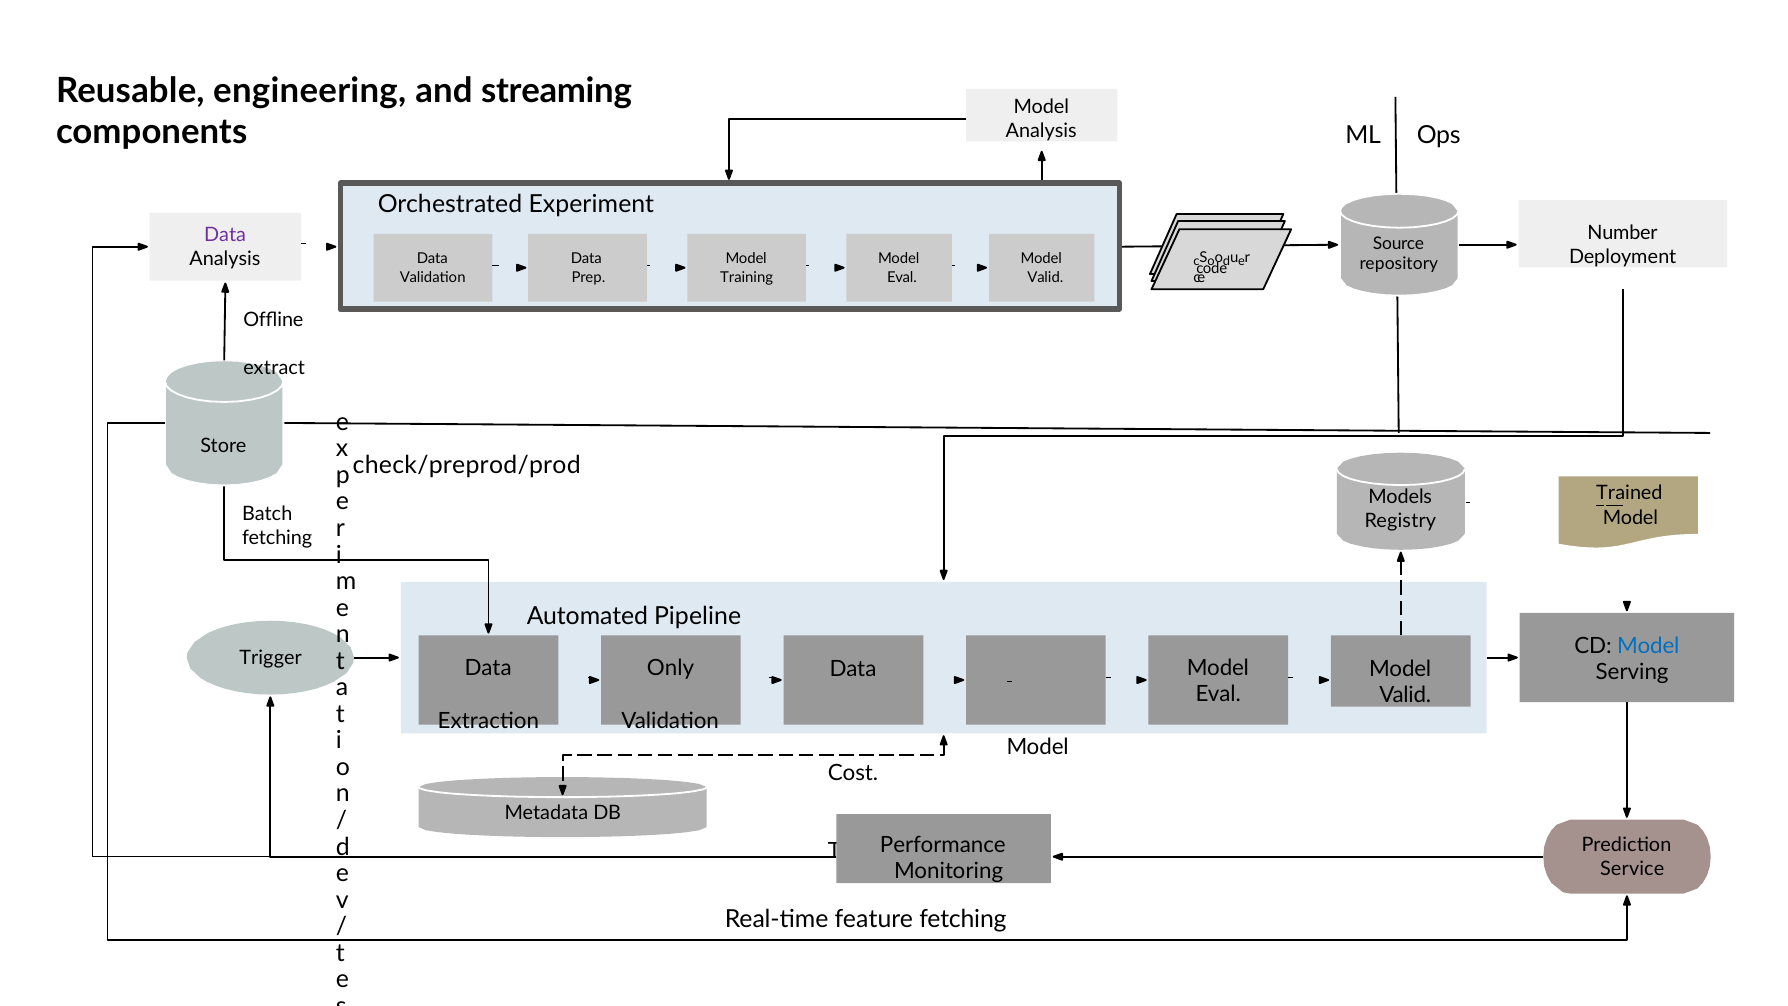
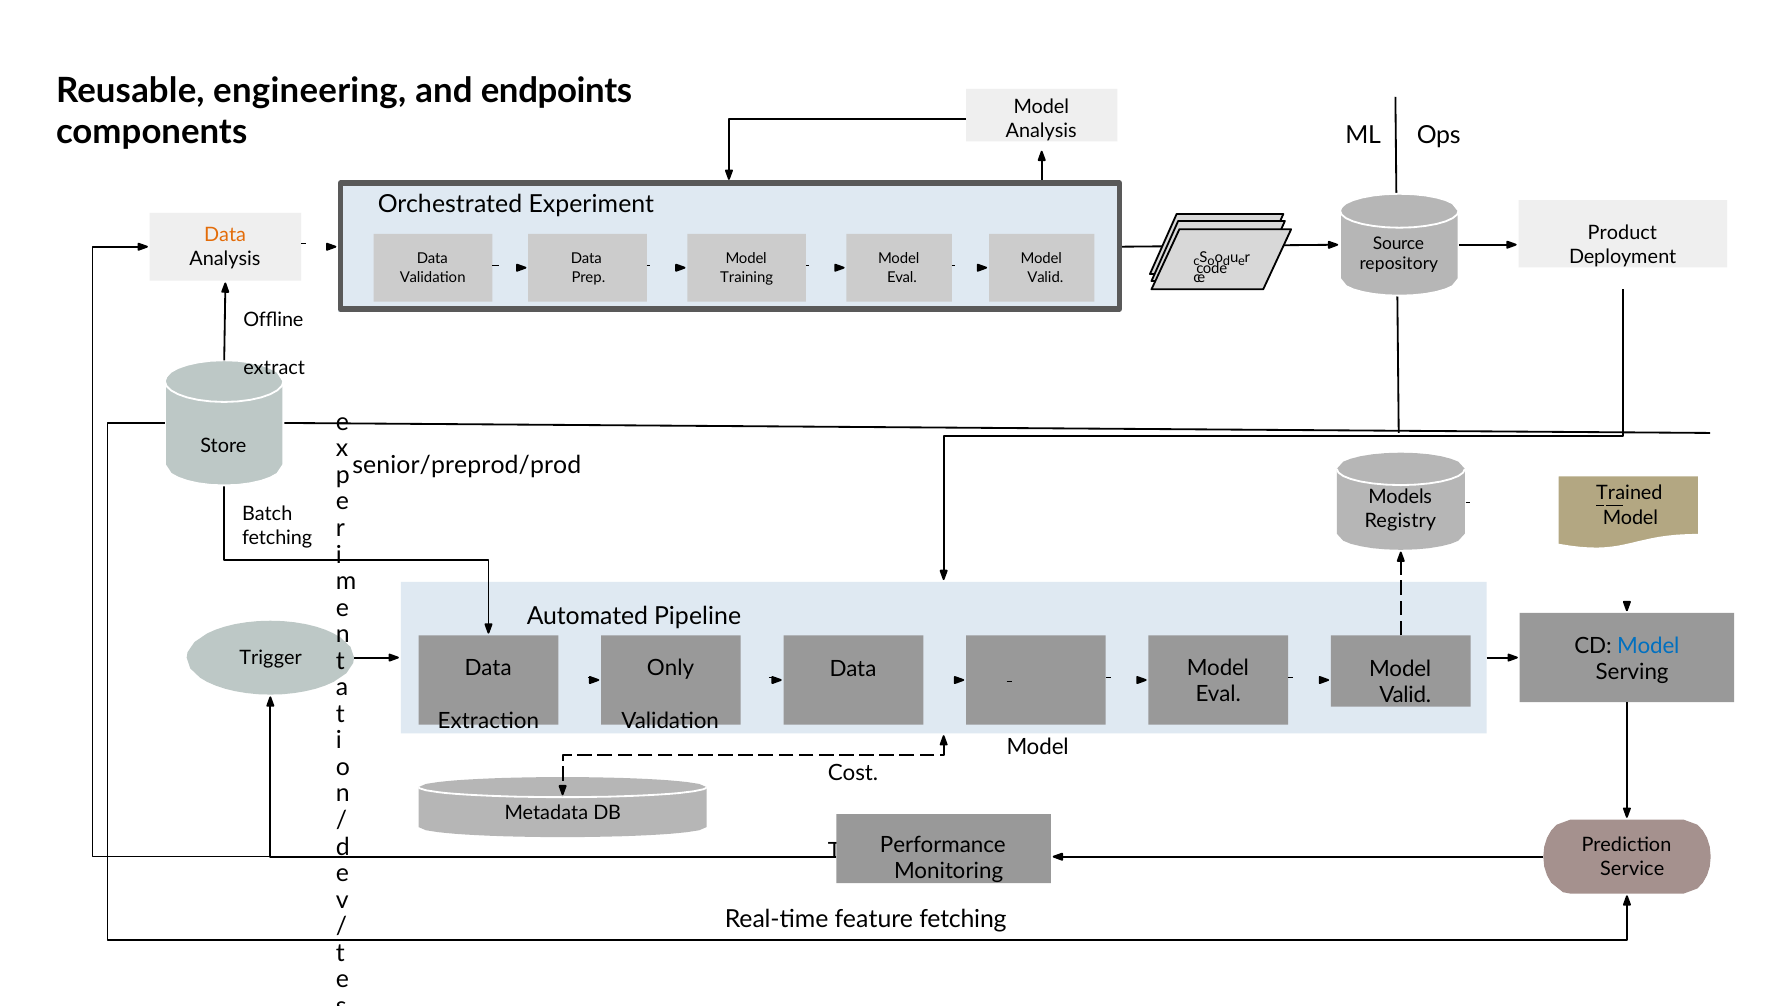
streaming: streaming -> endpoints (557, 91)
Number: Number -> Product (1622, 233)
Data colour: purple -> orange (225, 235)
check/preprod/prod: check/preprod/prod -> senior/preprod/prod (467, 465)
